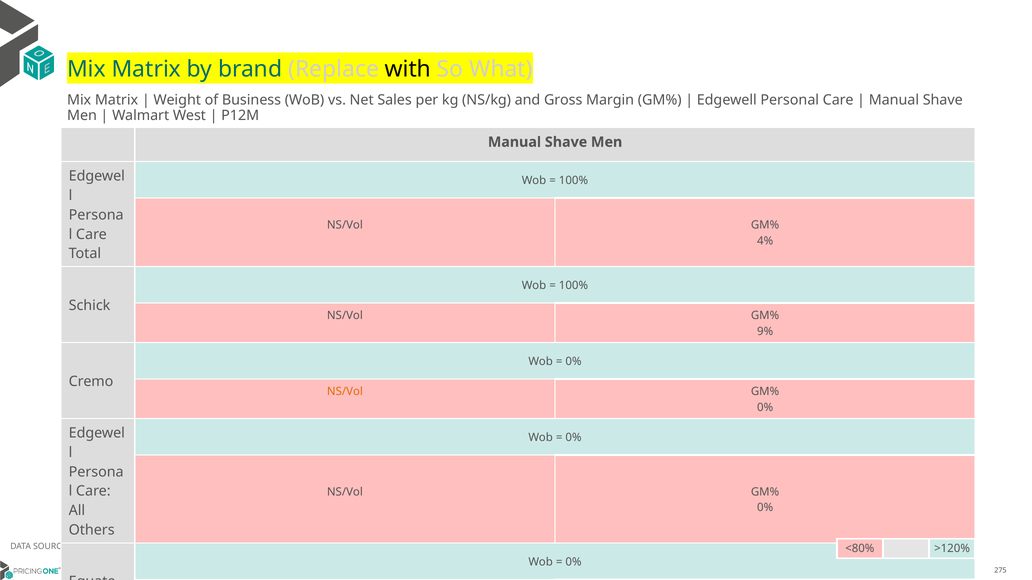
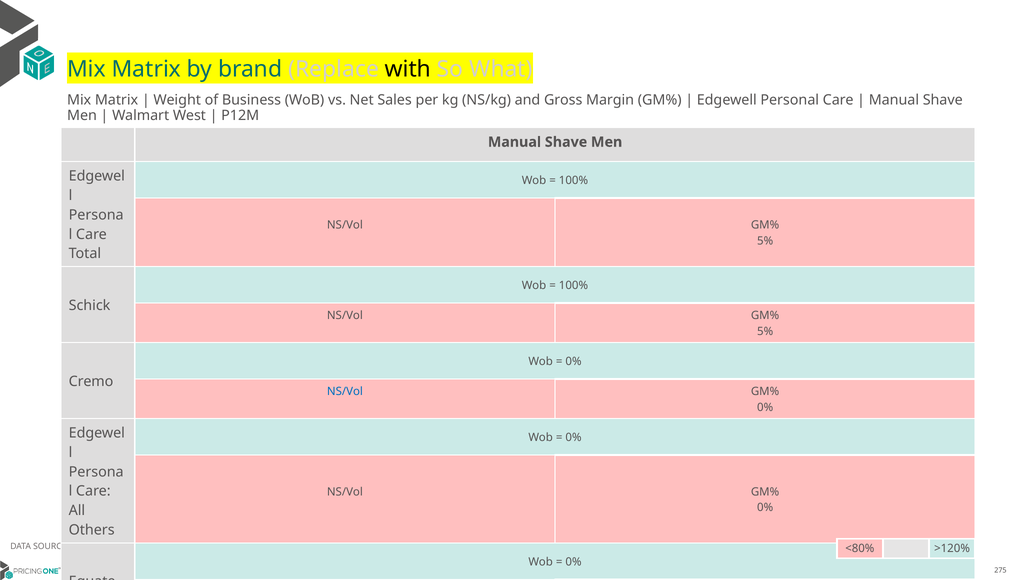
4%: 4% -> 5% (765, 241)
9%: 9% -> 5% (765, 332)
NS/Vol colour: orange -> blue (345, 392)
